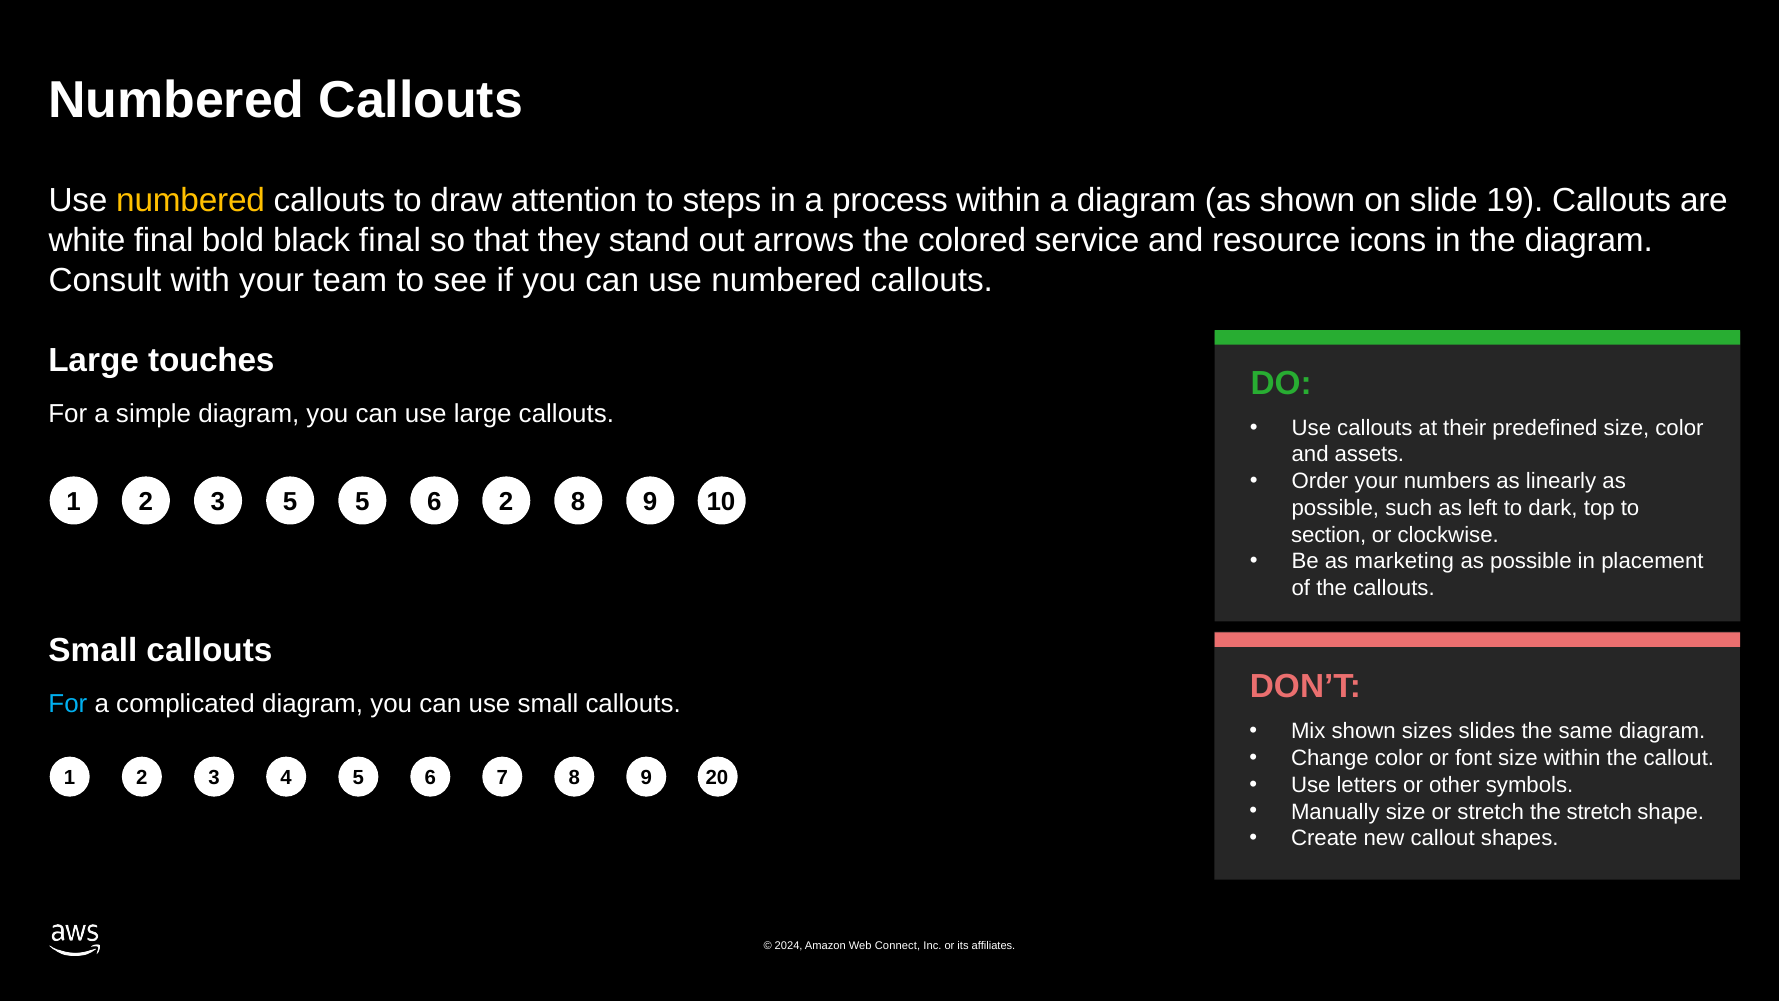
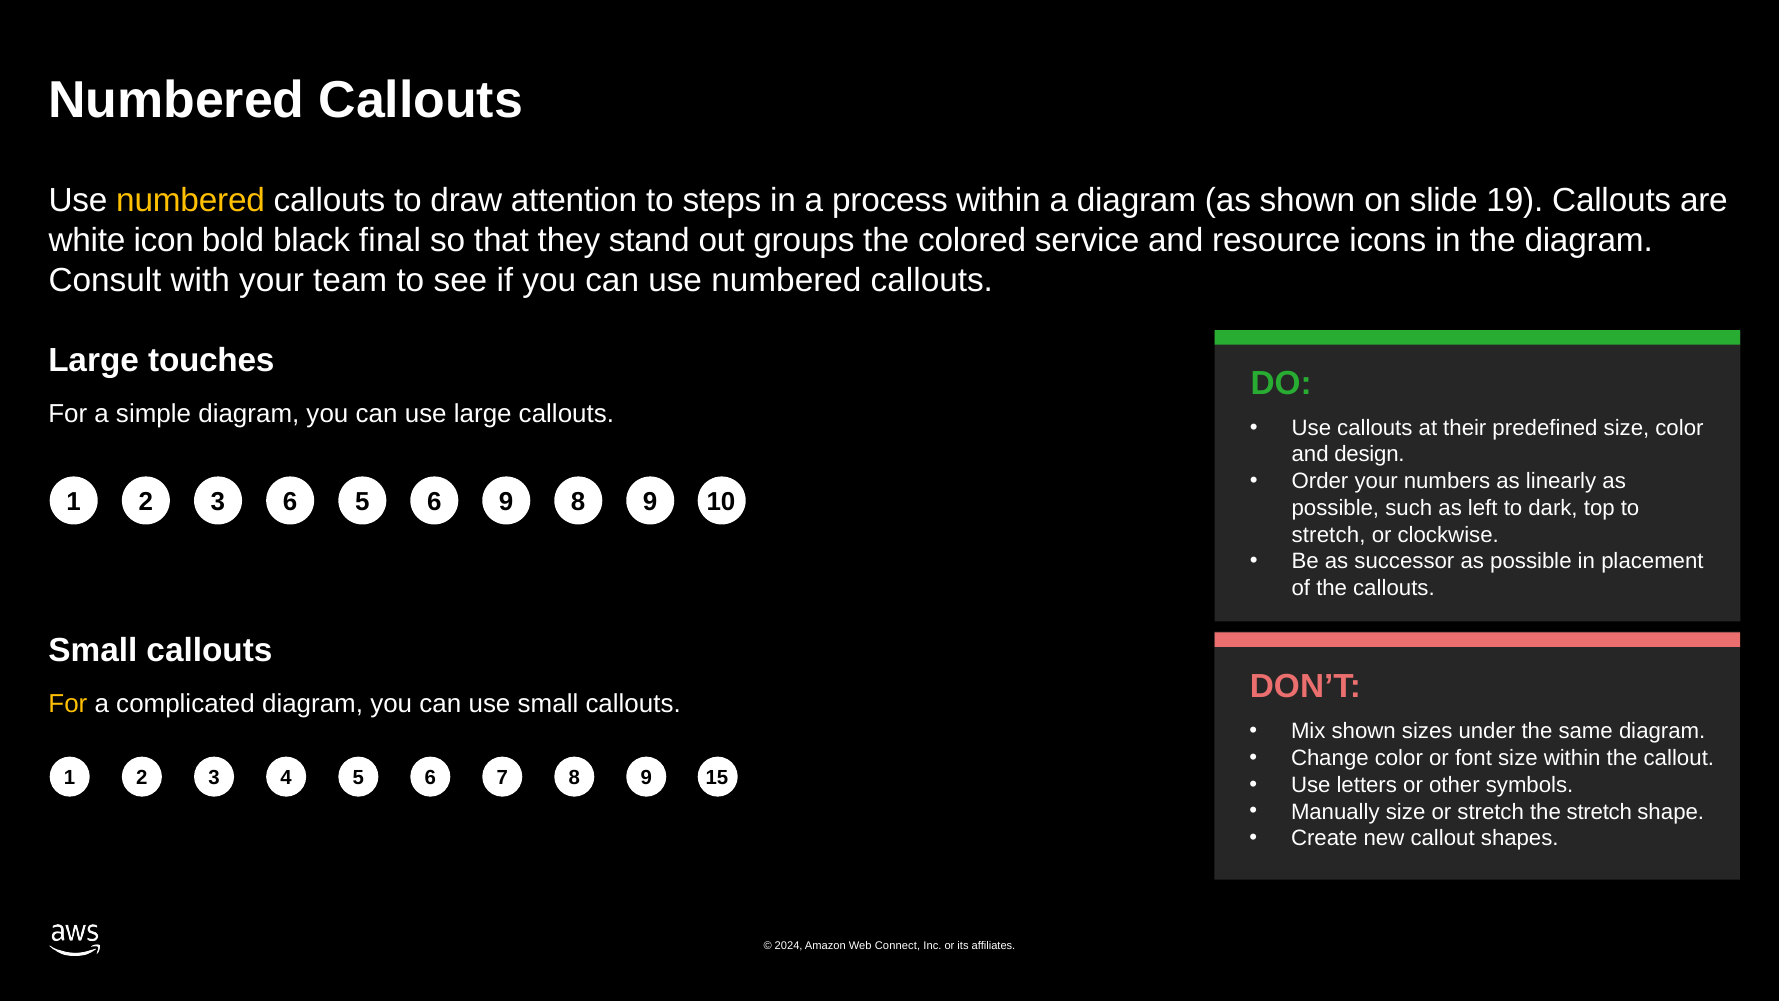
white final: final -> icon (164, 241)
arrows: arrows -> groups (804, 241)
assets: assets -> design (1369, 455)
3 5: 5 -> 6 (290, 502)
6 2: 2 -> 9 (506, 502)
section: section -> stretch (1329, 535)
marketing: marketing -> successor (1404, 561)
For colour: light blue -> yellow (68, 704)
slides: slides -> under (1487, 731)
20: 20 -> 15 (717, 778)
